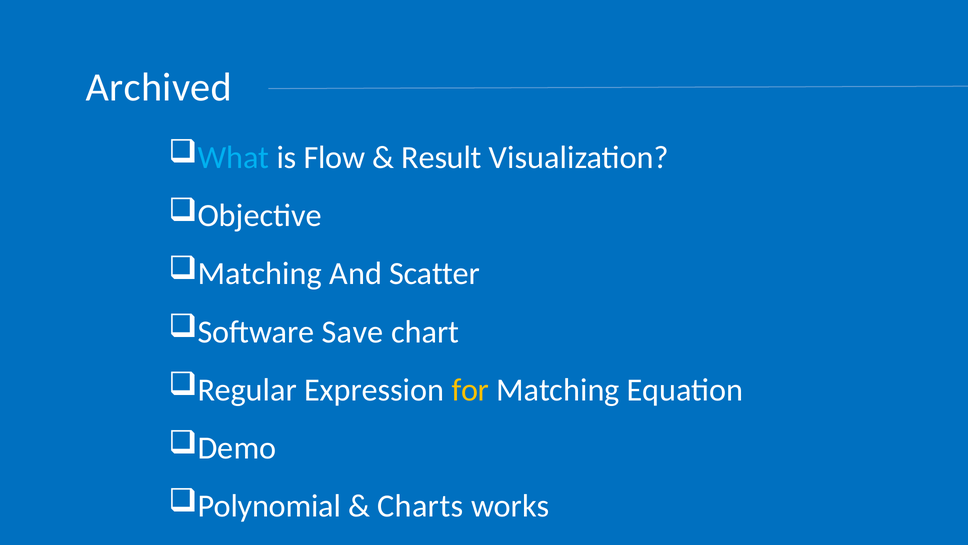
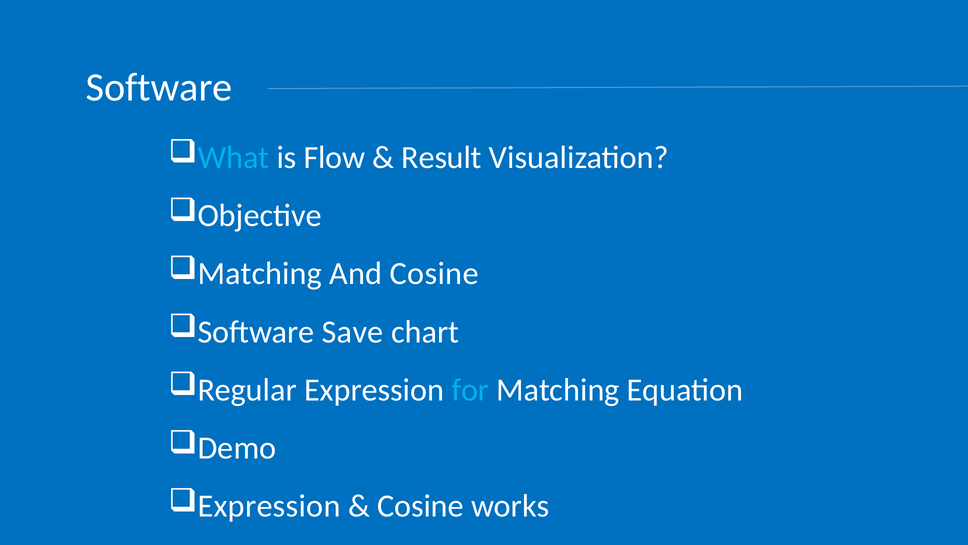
Archived: Archived -> Software (159, 87)
And Scatter: Scatter -> Cosine (434, 273)
for colour: yellow -> light blue (470, 390)
Polynomial: Polynomial -> Expression (269, 506)
Charts: Charts -> Cosine (421, 506)
